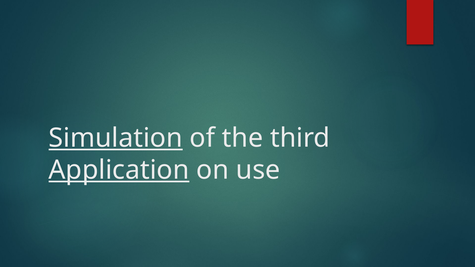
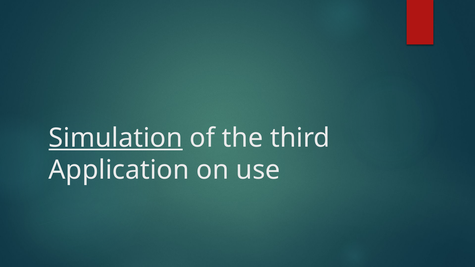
Application underline: present -> none (119, 170)
